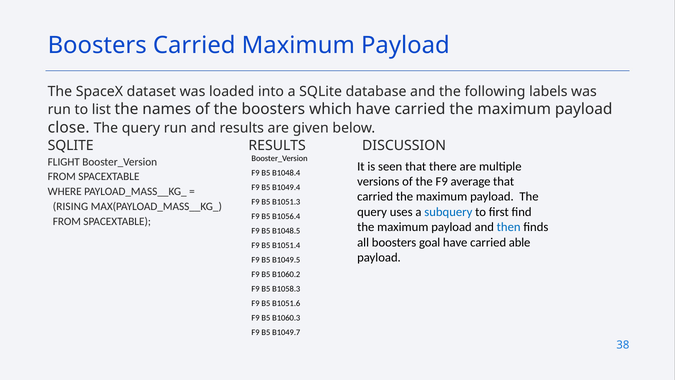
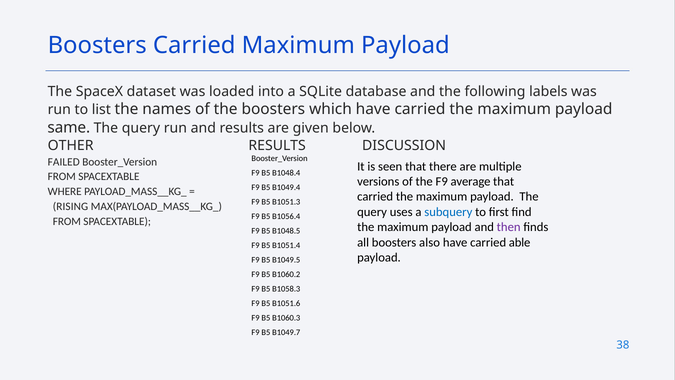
close: close -> same (69, 128)
SQLITE: SQLITE -> OTHER (71, 145)
FLIGHT: FLIGHT -> FAILED (64, 162)
then colour: blue -> purple (509, 227)
goal: goal -> also (430, 242)
